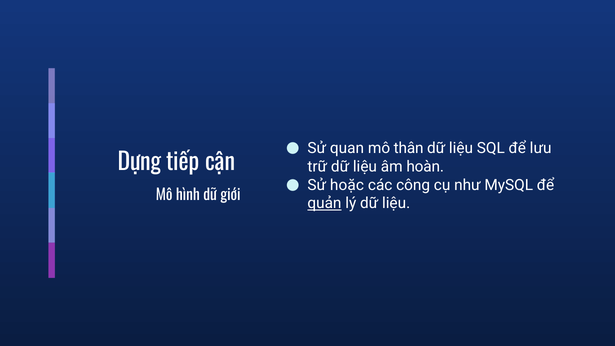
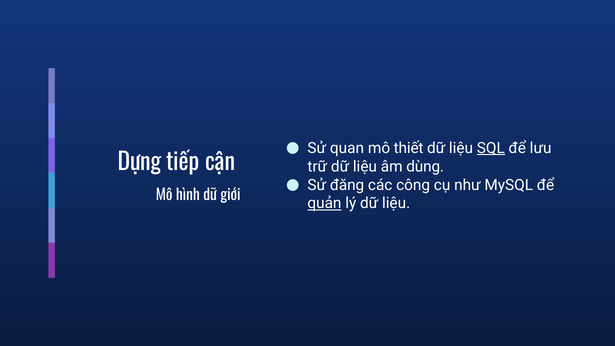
thân: thân -> thiết (409, 148)
SQL underline: none -> present (491, 148)
hoàn: hoàn -> dùng (425, 166)
hoặc: hoặc -> đăng (347, 185)
